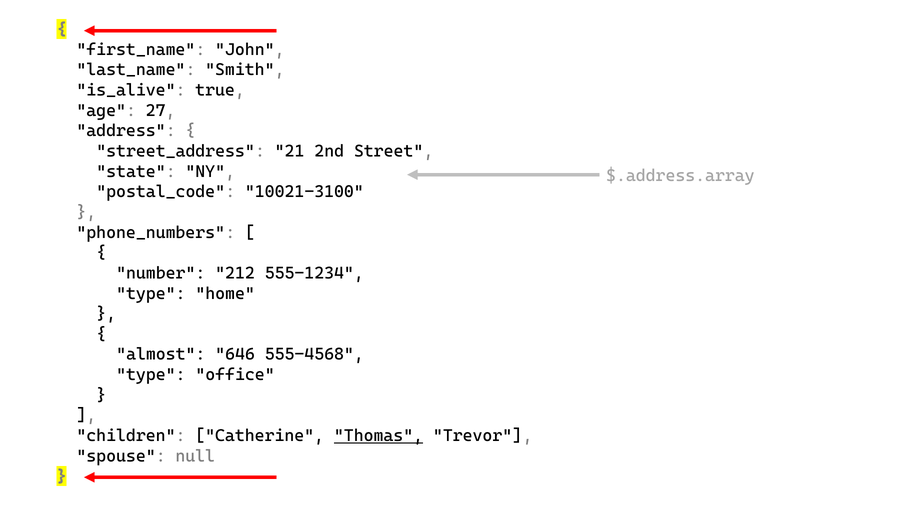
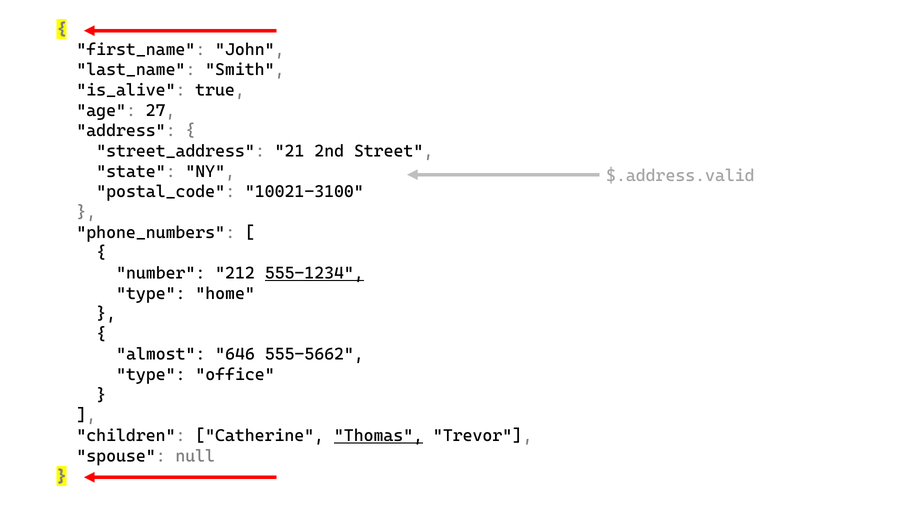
$.address.array: $.address.array -> $.address.valid (680, 176)
555-1234 underline: none -> present (314, 273)
555-4568: 555-4568 -> 555-5662 (314, 354)
